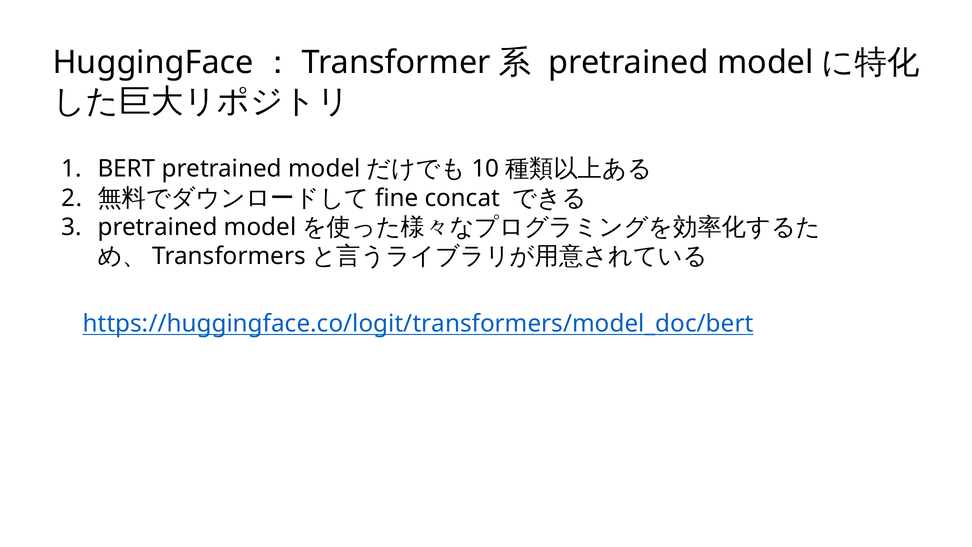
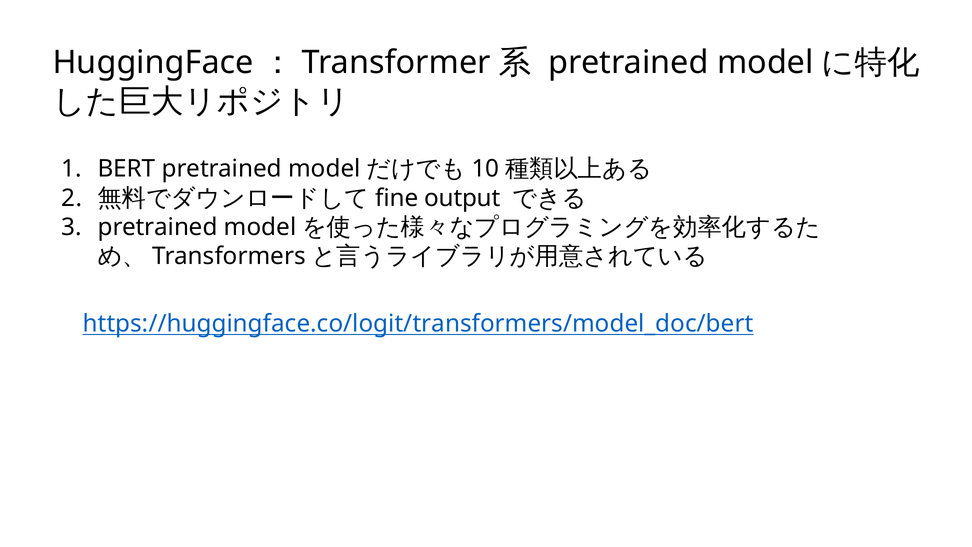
concat: concat -> output (462, 198)
